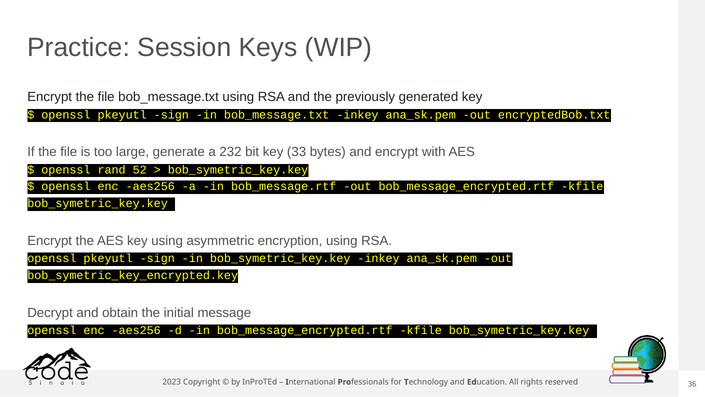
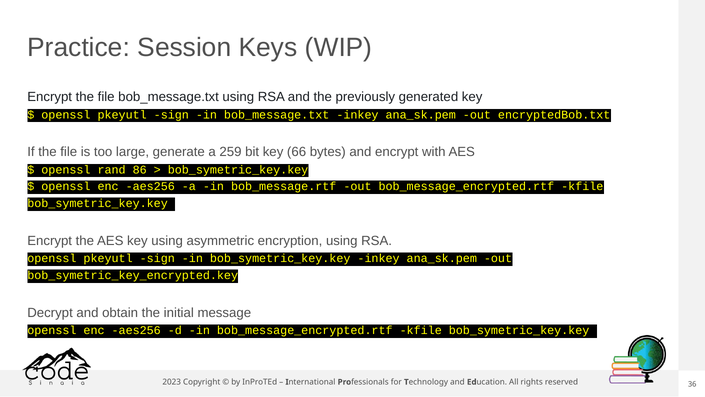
232: 232 -> 259 (231, 152)
33: 33 -> 66 (297, 152)
52: 52 -> 86 (140, 170)
